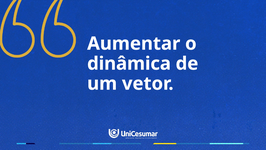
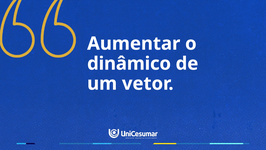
dinâmica: dinâmica -> dinâmico (129, 63)
